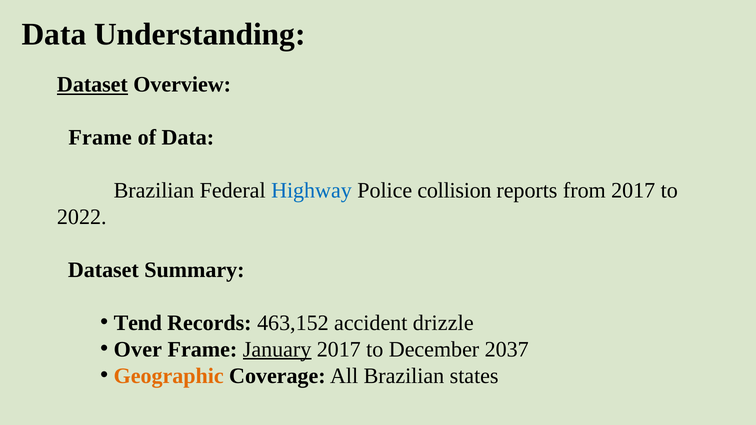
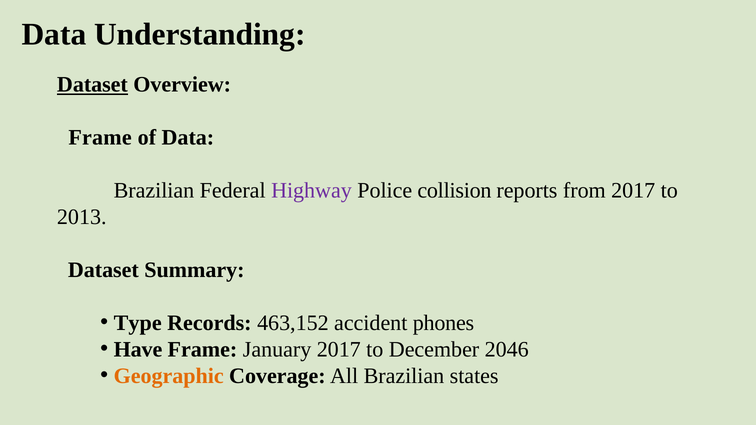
Highway colour: blue -> purple (311, 191)
2022: 2022 -> 2013 (82, 217)
Tend: Tend -> Type (138, 323)
drizzle: drizzle -> phones (443, 323)
Over: Over -> Have (138, 349)
January underline: present -> none (277, 349)
2037: 2037 -> 2046 (507, 349)
